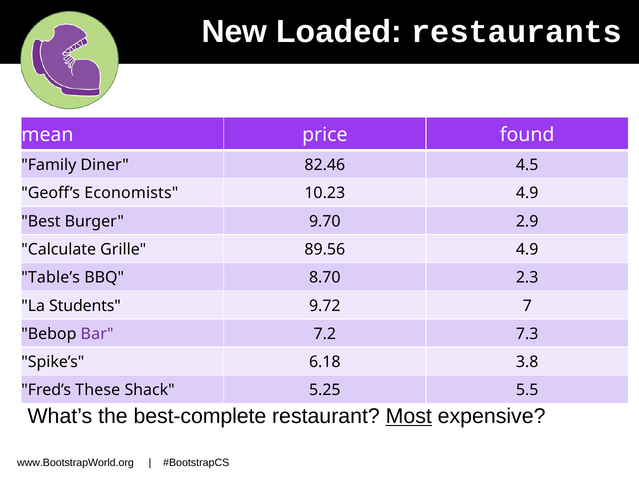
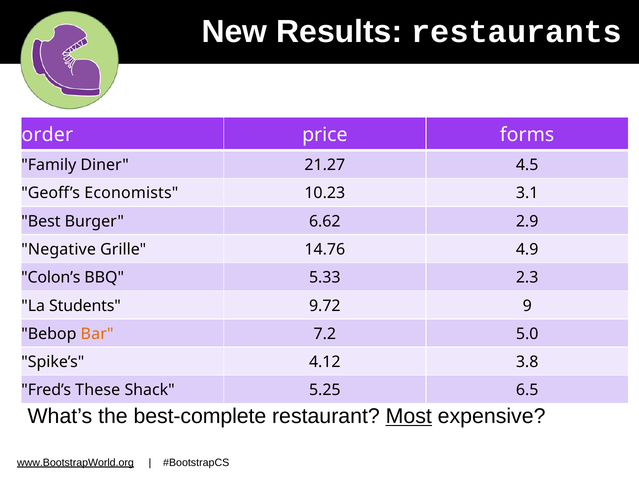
Loaded: Loaded -> Results (339, 31)
mean: mean -> order (47, 135)
found: found -> forms (527, 135)
82.46: 82.46 -> 21.27 (325, 165)
10.23 4.9: 4.9 -> 3.1 (527, 193)
9.70: 9.70 -> 6.62 (325, 221)
Calculate: Calculate -> Negative (59, 250)
89.56: 89.56 -> 14.76 (325, 250)
Table’s: Table’s -> Colon’s (51, 278)
8.70: 8.70 -> 5.33 (325, 278)
7: 7 -> 9 (527, 306)
Bar colour: purple -> orange (97, 334)
7.3: 7.3 -> 5.0 (527, 334)
6.18: 6.18 -> 4.12 (325, 362)
5.5: 5.5 -> 6.5 (527, 390)
www.BootstrapWorld.org underline: none -> present (75, 463)
